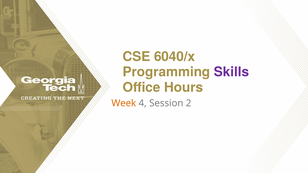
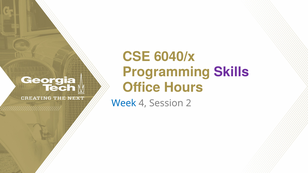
Week colour: orange -> blue (124, 103)
